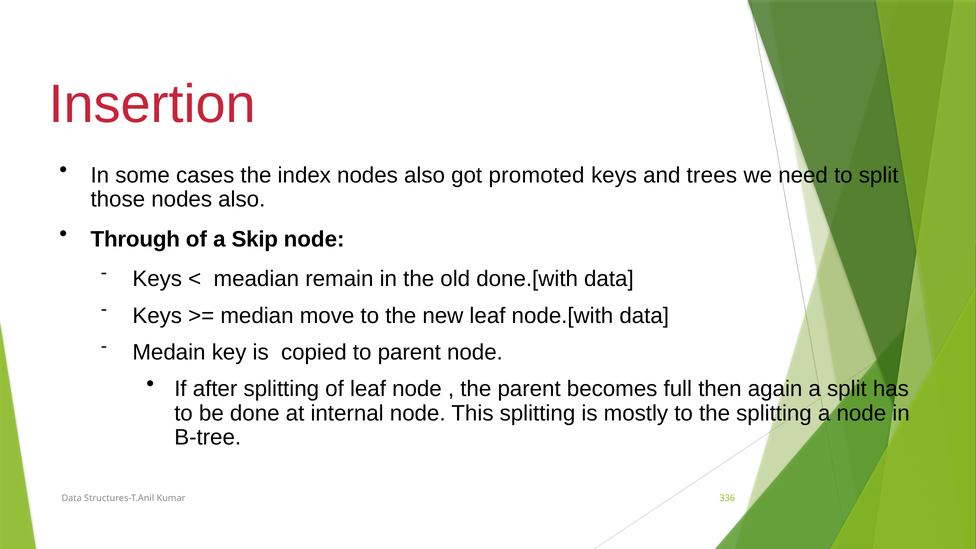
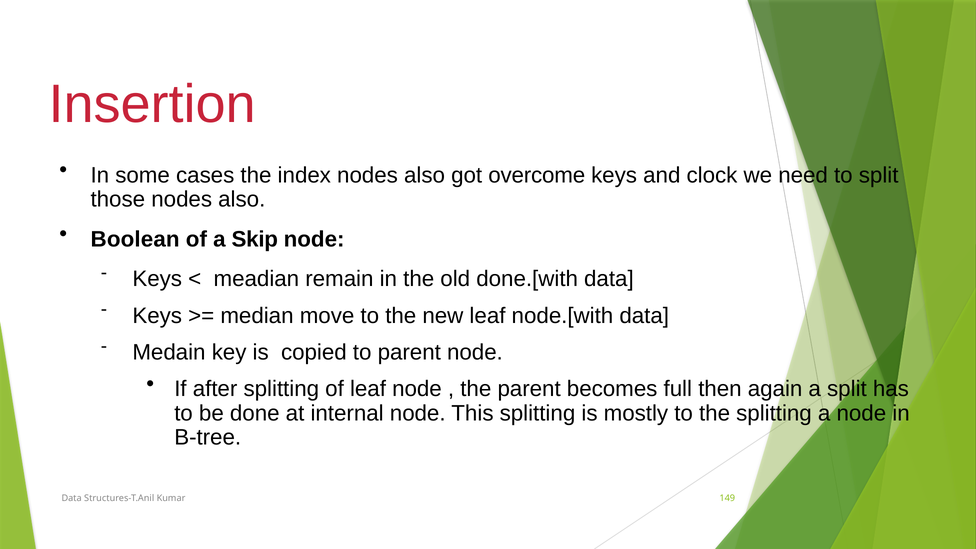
promoted: promoted -> overcome (537, 175)
trees: trees -> clock (712, 175)
Through: Through -> Boolean (135, 239)
336: 336 -> 149 (727, 498)
